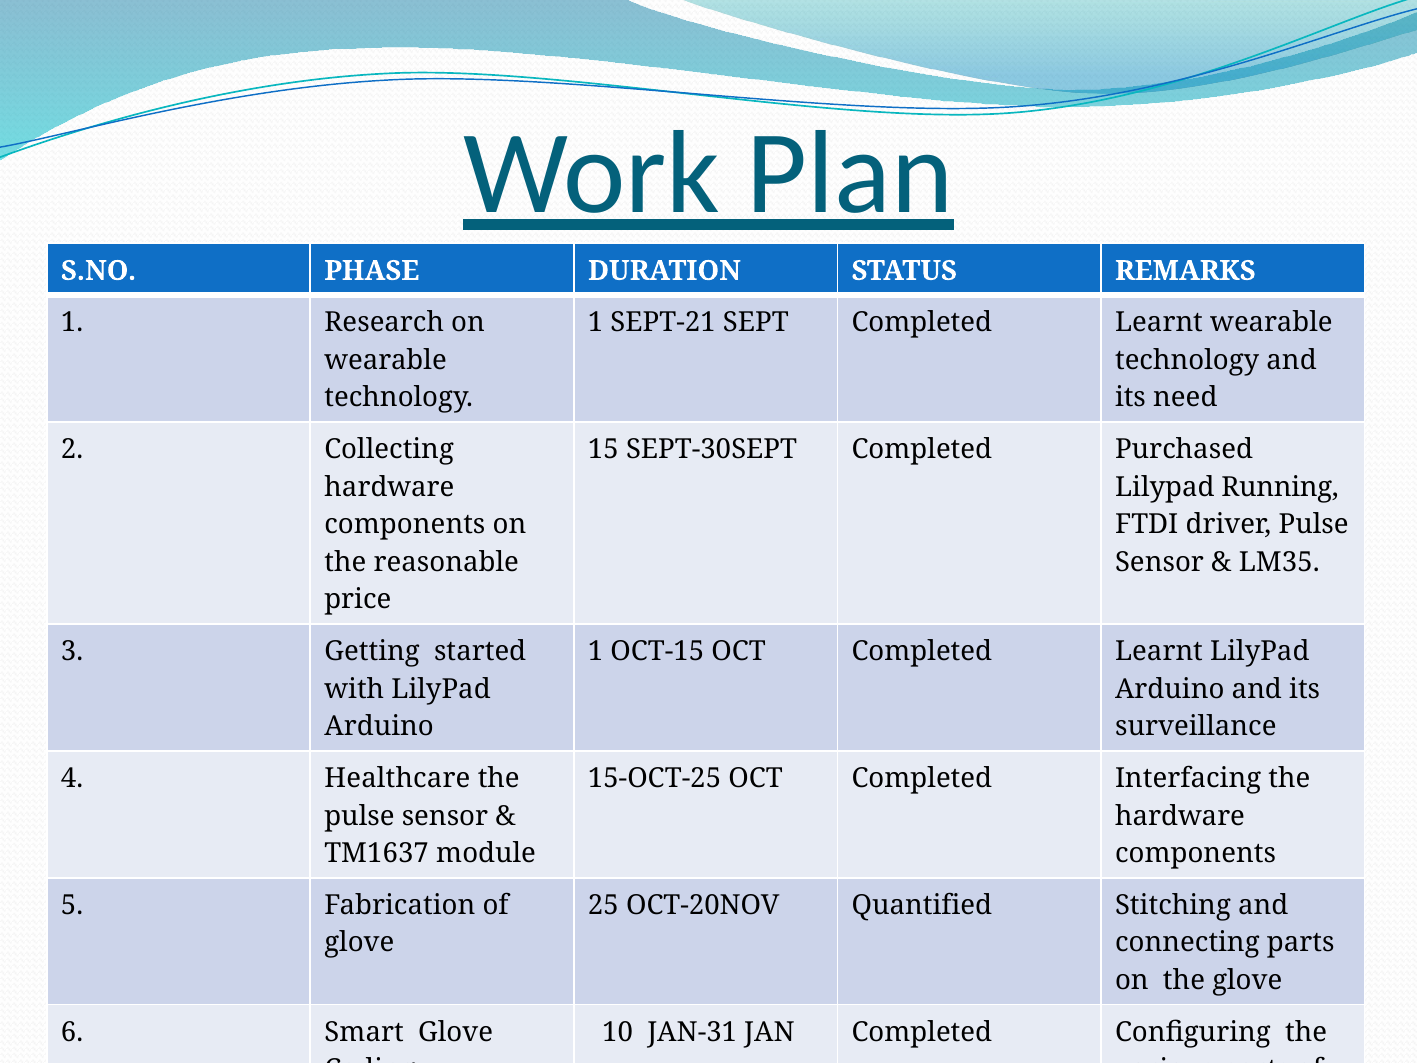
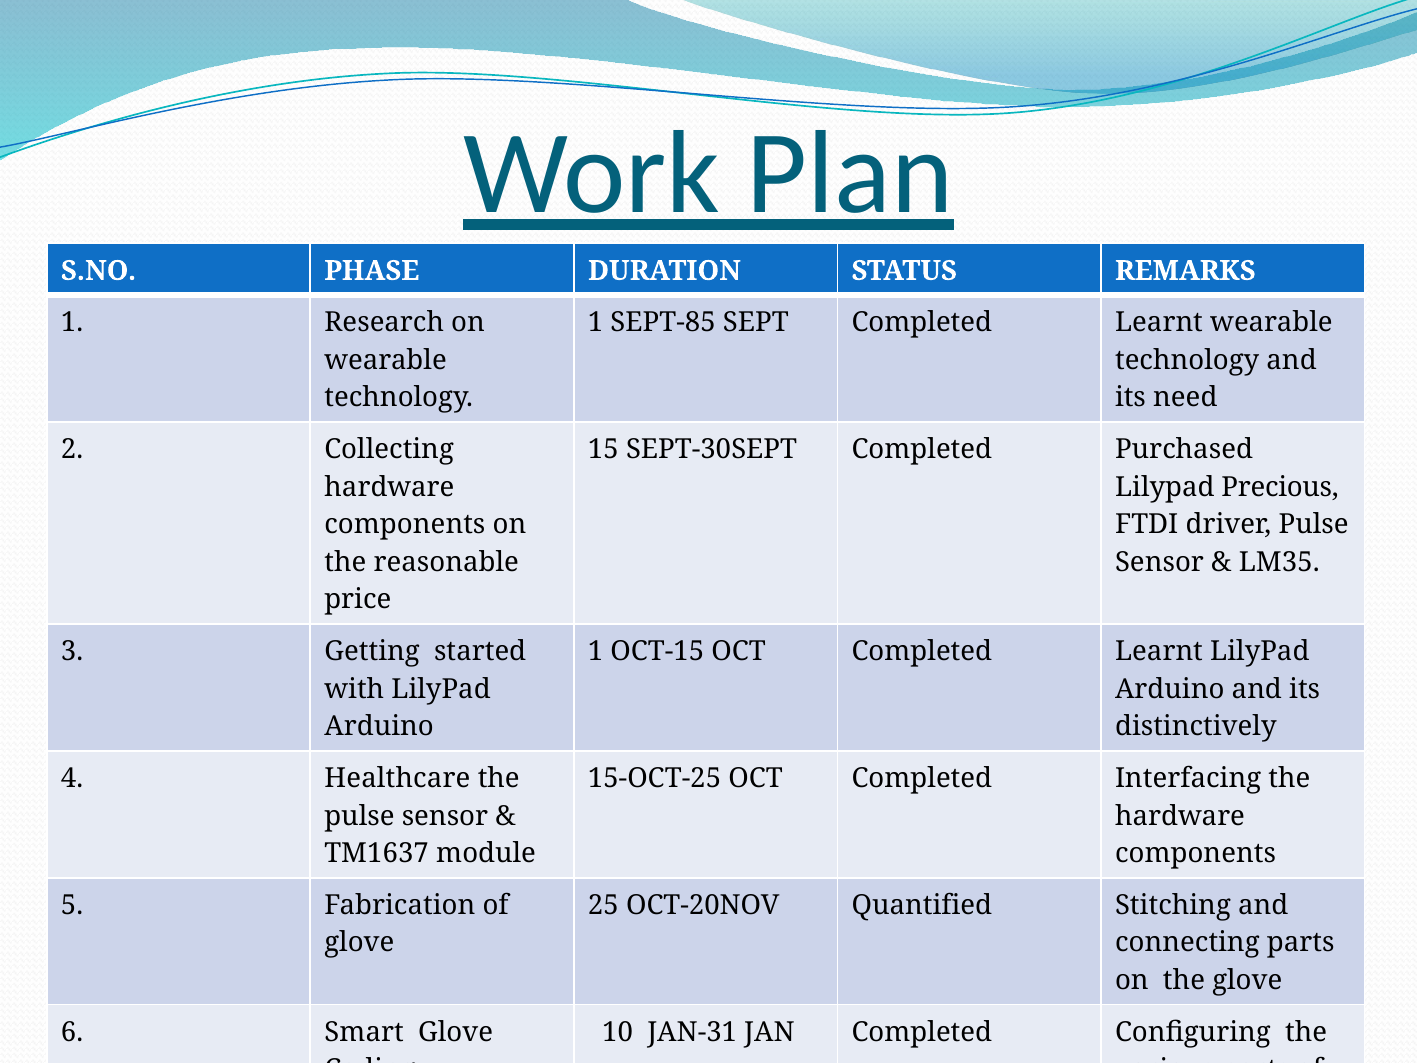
SEPT-21: SEPT-21 -> SEPT-85 (663, 323)
Running: Running -> Precious (1280, 487)
surveillance: surveillance -> distinctively (1196, 726)
